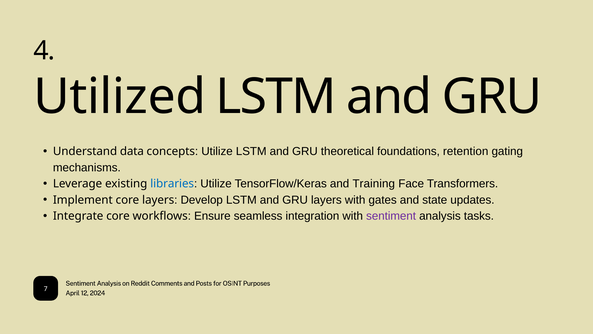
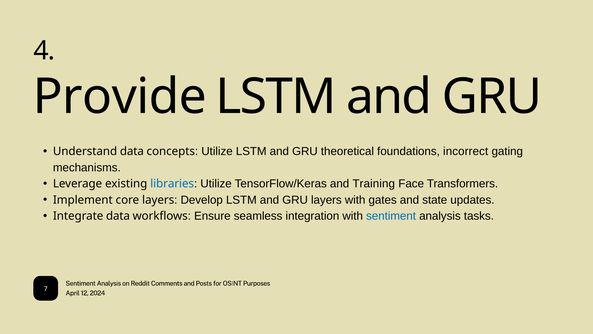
Utilized: Utilized -> Provide (120, 97)
retention: retention -> incorrect (466, 151)
Integrate core: core -> data (118, 216)
sentiment colour: purple -> blue (391, 216)
